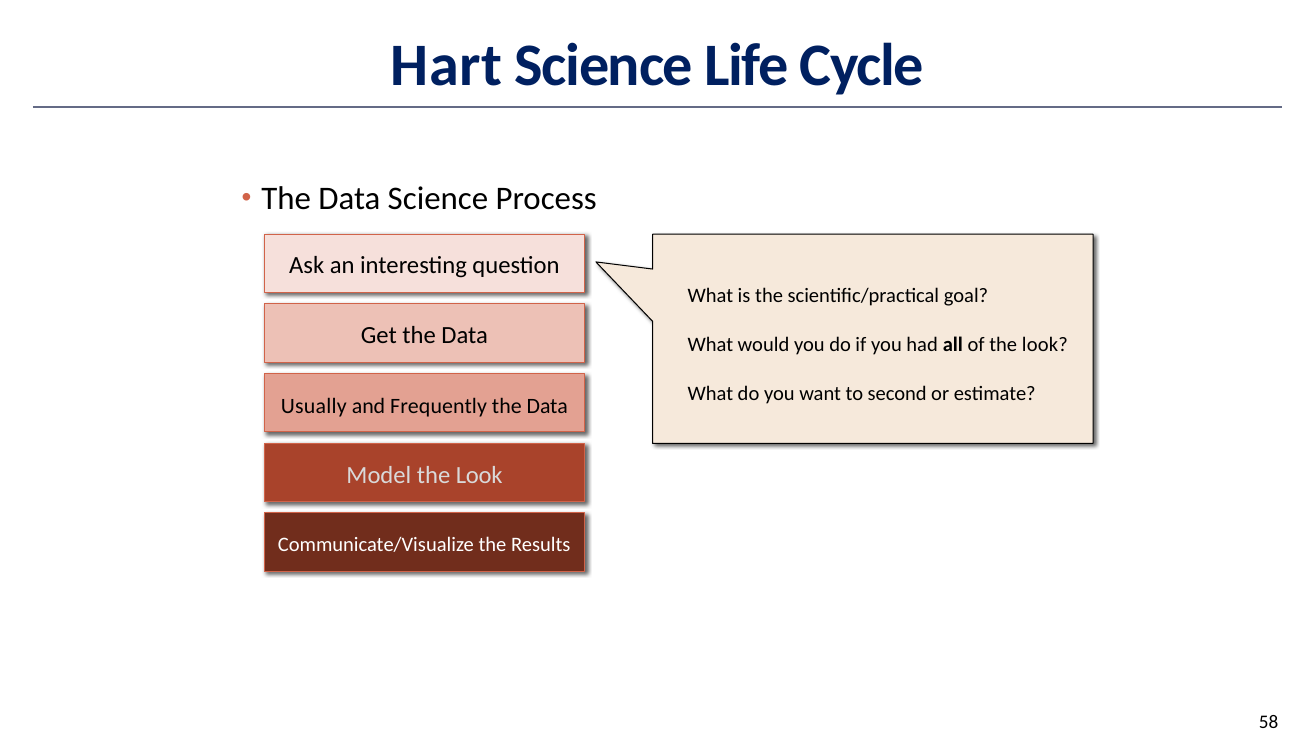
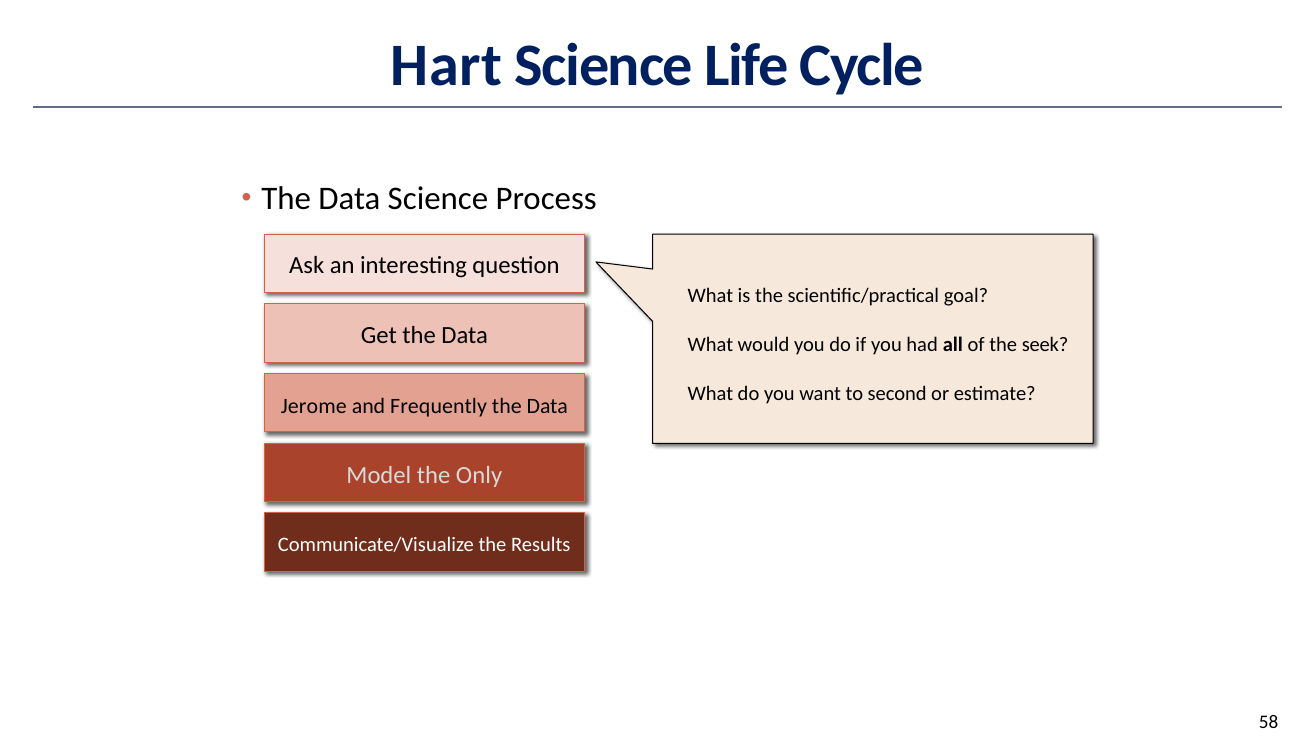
of the look: look -> seek (1045, 345)
Usually: Usually -> Jerome (314, 406)
Model the Look: Look -> Only (479, 475)
